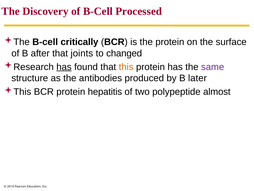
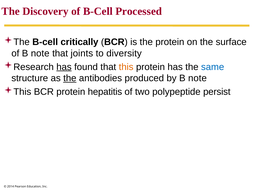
of B after: after -> note (40, 53)
changed: changed -> diversity (124, 53)
same colour: purple -> blue (213, 67)
the underline: none -> present (70, 78)
by B later: later -> note (197, 78)
almost: almost -> persist (217, 92)
